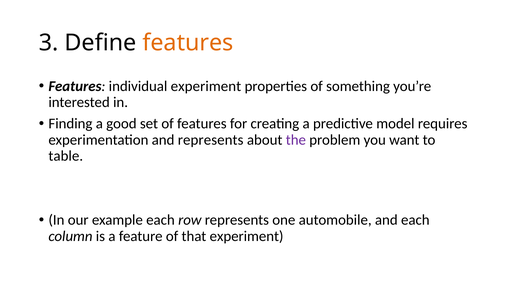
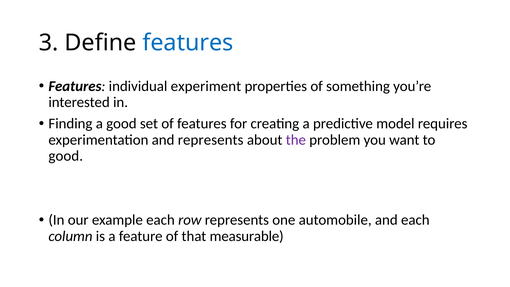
features colour: orange -> blue (188, 43)
table: table -> good (66, 156)
that experiment: experiment -> measurable (247, 236)
